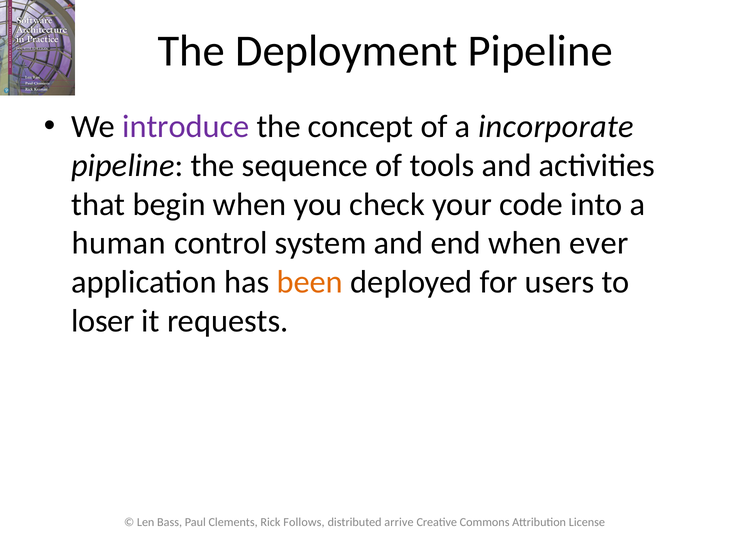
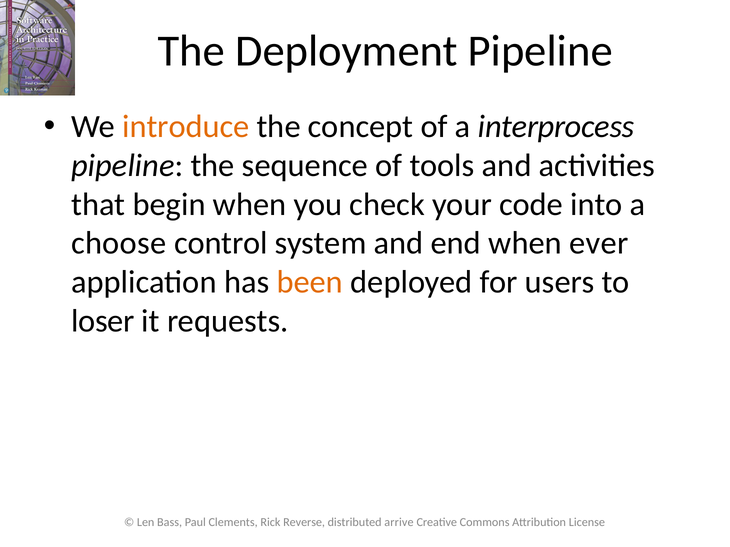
introduce colour: purple -> orange (186, 127)
incorporate: incorporate -> interprocess (556, 127)
human: human -> choose (119, 243)
Follows: Follows -> Reverse (304, 523)
